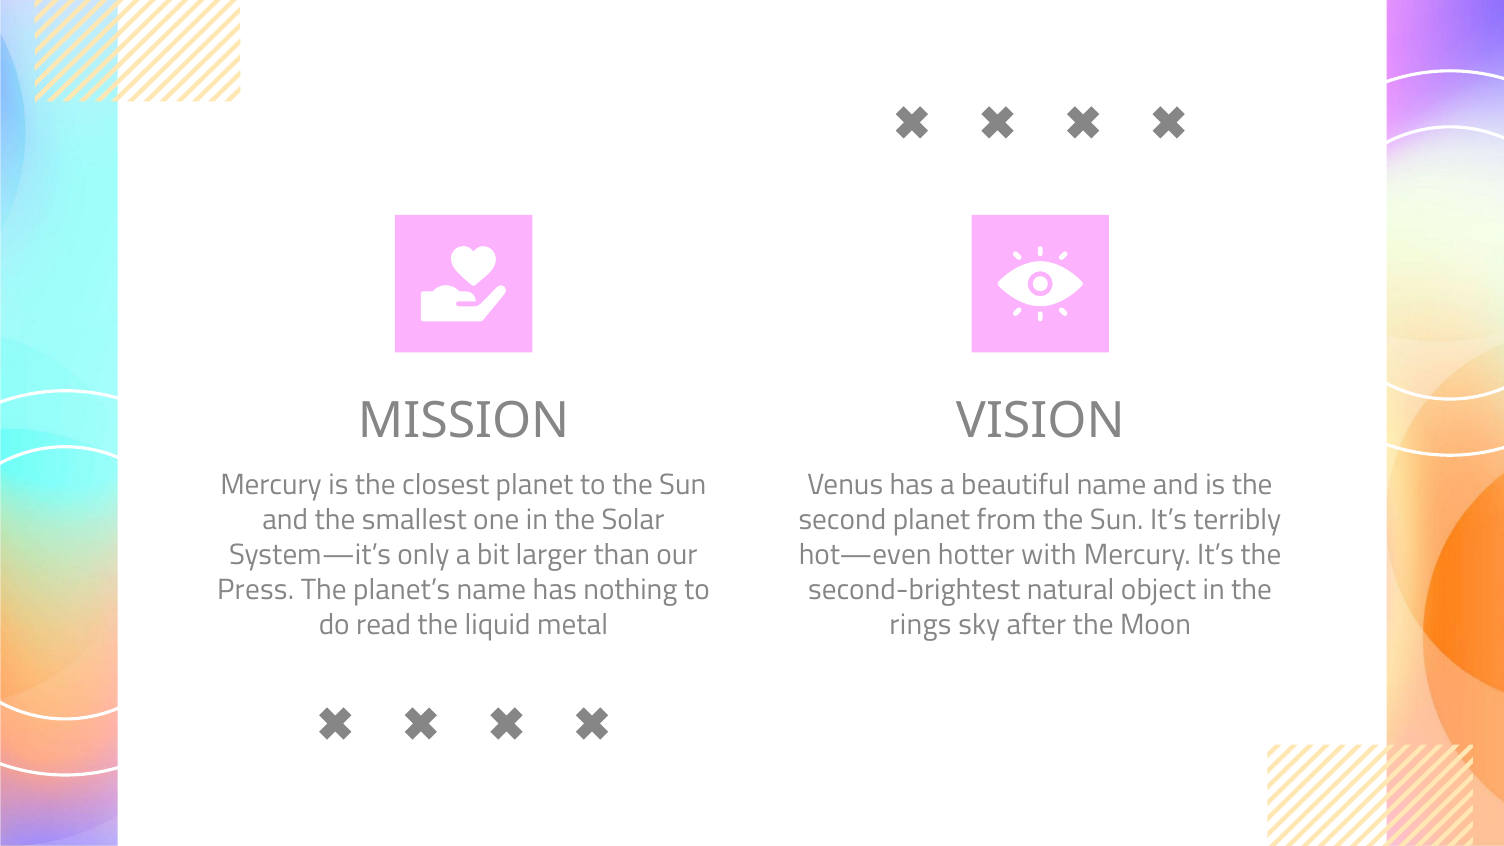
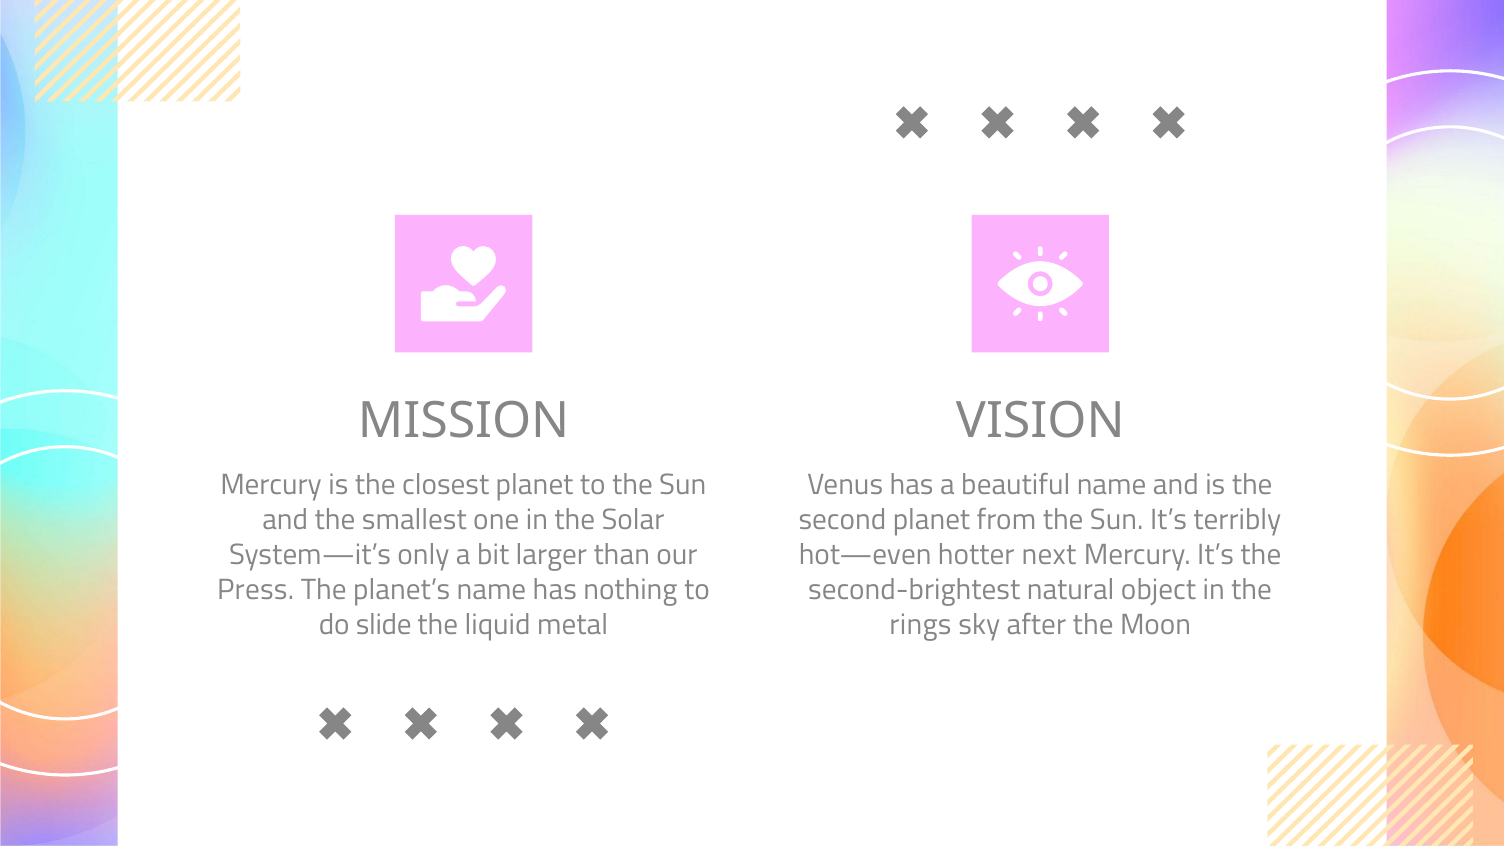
with: with -> next (1049, 555)
read: read -> slide (384, 625)
